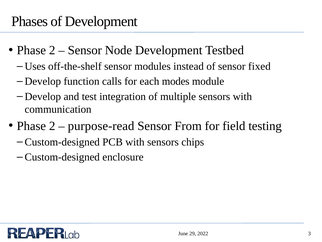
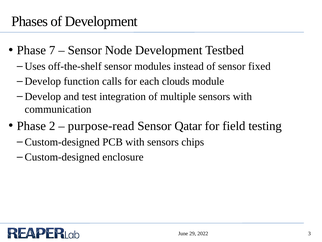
2: 2 -> 7 (52, 50)
modes: modes -> clouds (176, 81)
From: From -> Qatar (188, 126)
